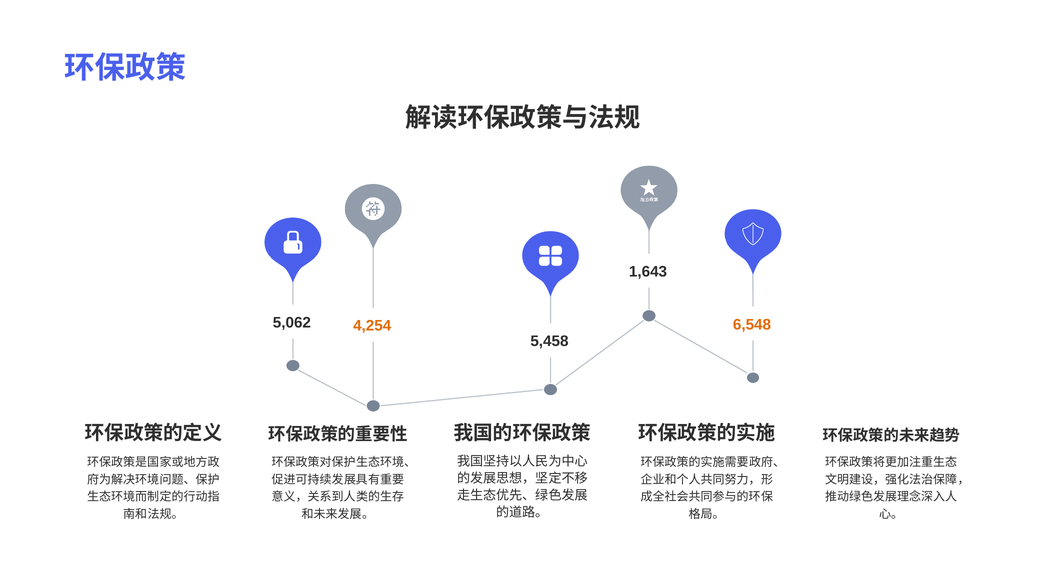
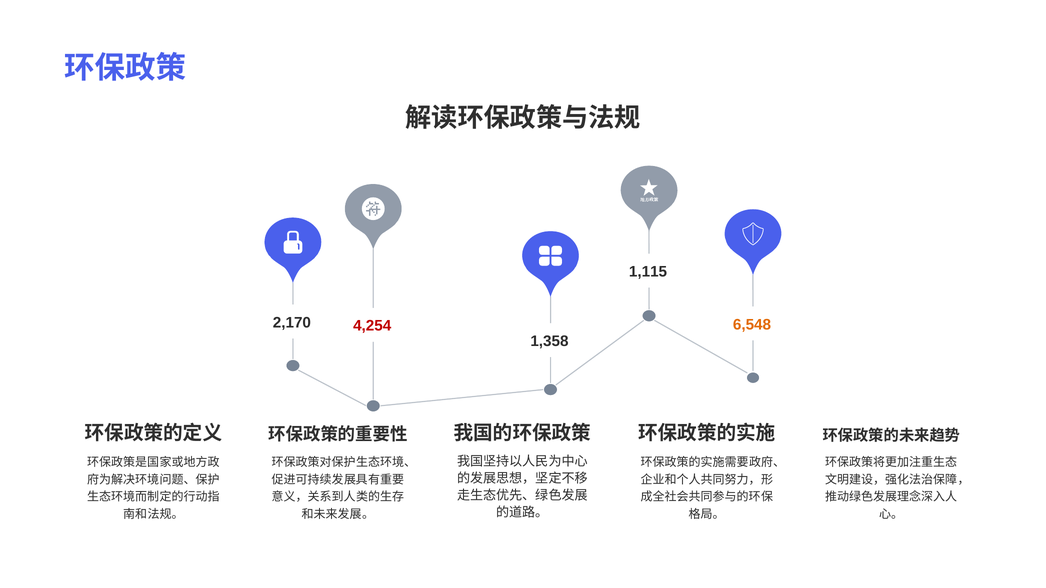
1,643: 1,643 -> 1,115 (648, 272)
5,062: 5,062 -> 2,170 (292, 323)
4,254 colour: orange -> red (372, 326)
5,458: 5,458 -> 1,358 (549, 341)
